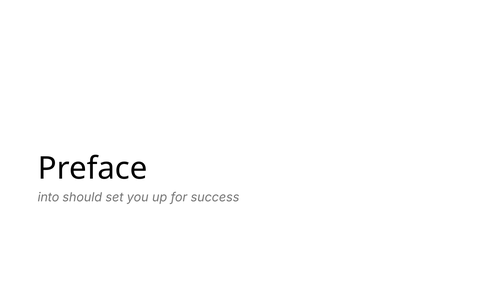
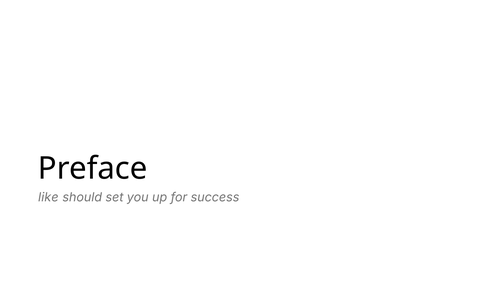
into: into -> like (48, 197)
